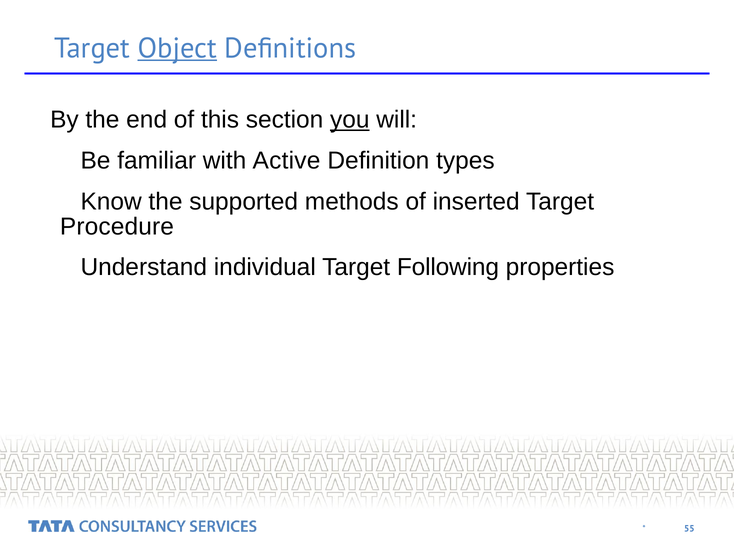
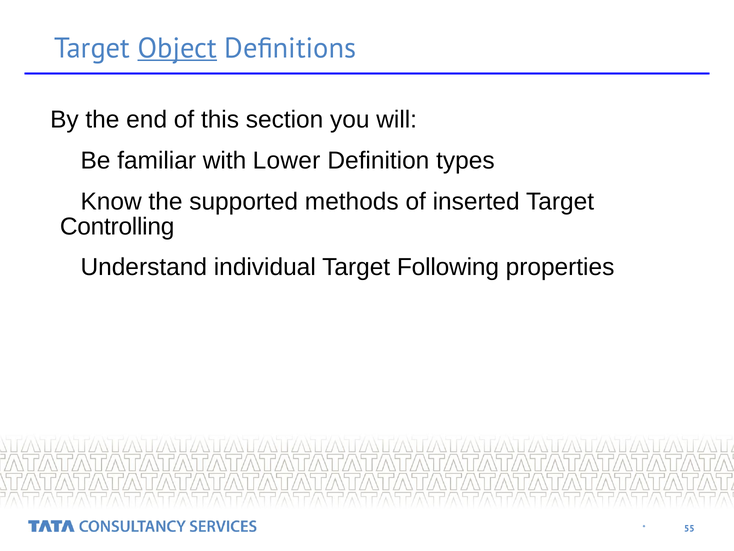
you underline: present -> none (350, 120)
Active: Active -> Lower (287, 160)
Procedure: Procedure -> Controlling (117, 226)
